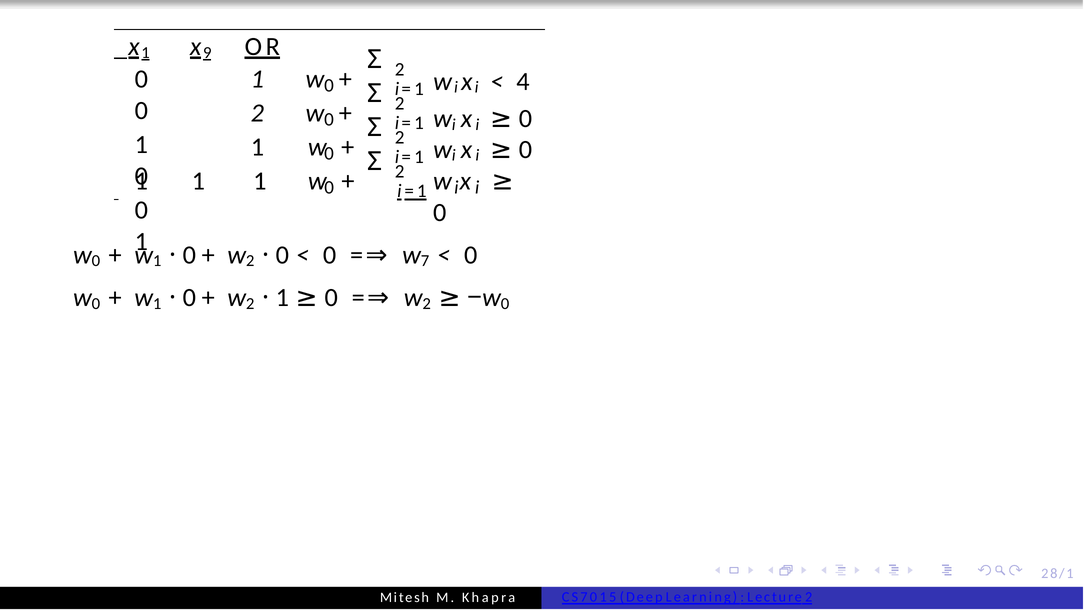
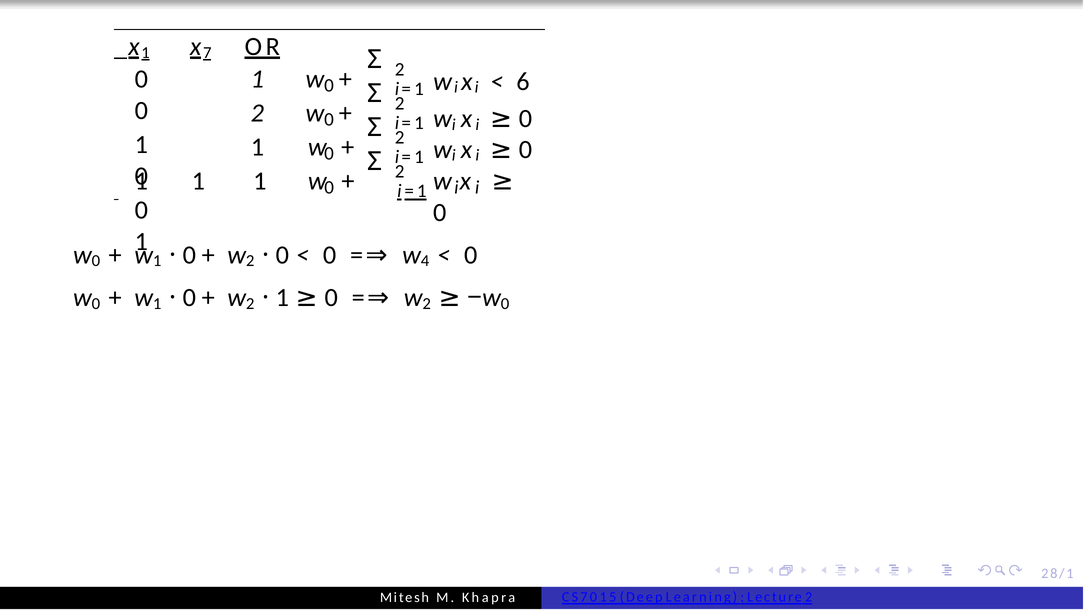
9: 9 -> 7 (207, 53)
4: 4 -> 6 (523, 81)
7: 7 -> 4 (425, 261)
